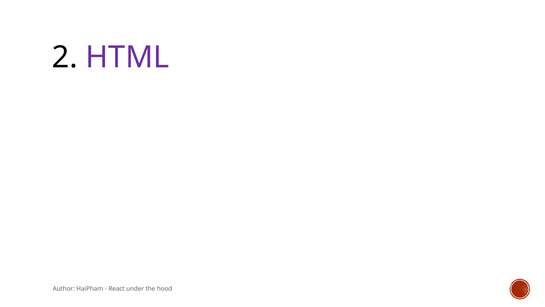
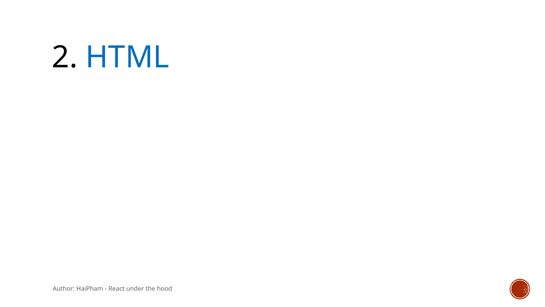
HTML colour: purple -> blue (127, 57)
